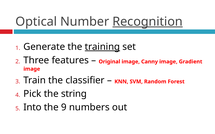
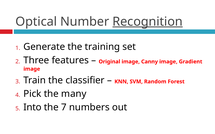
training underline: present -> none (102, 47)
string: string -> many (74, 94)
9: 9 -> 7 (64, 108)
